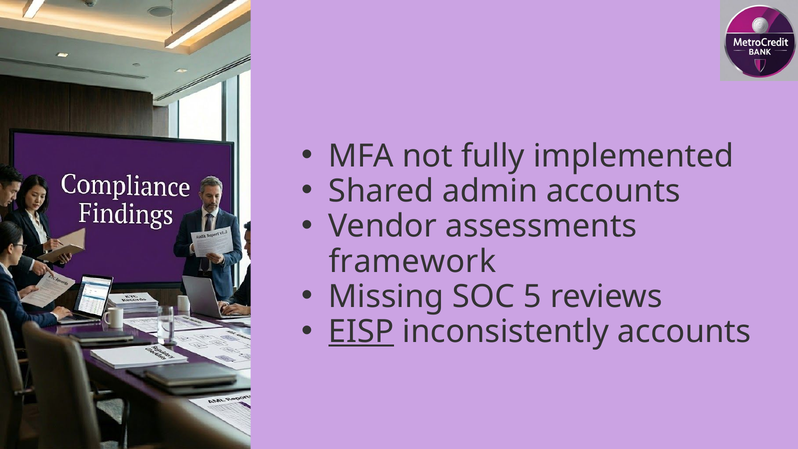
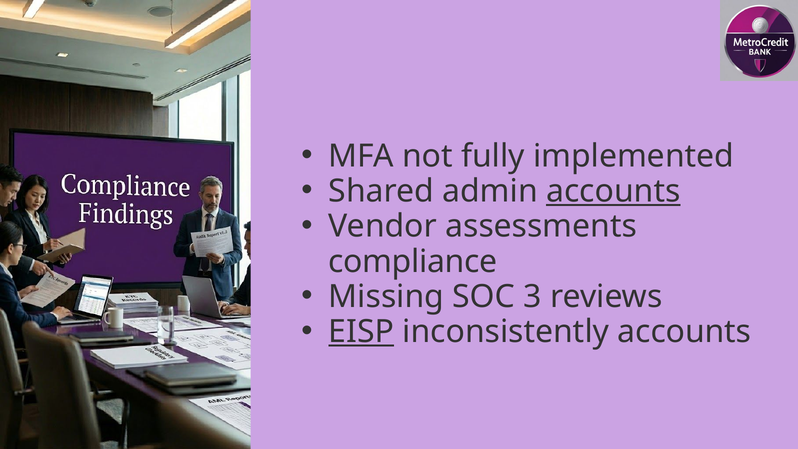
accounts underline: none -> present (613, 191)
framework: framework -> compliance (413, 261)
5: 5 -> 3 (533, 297)
